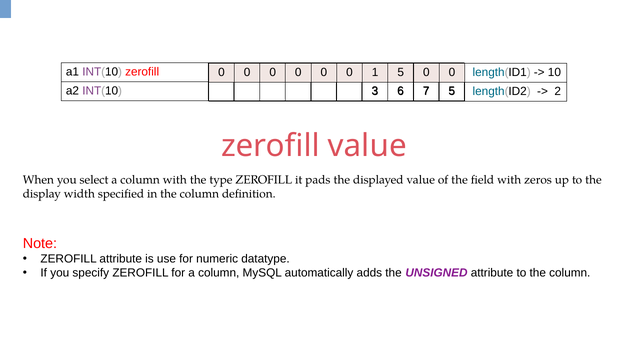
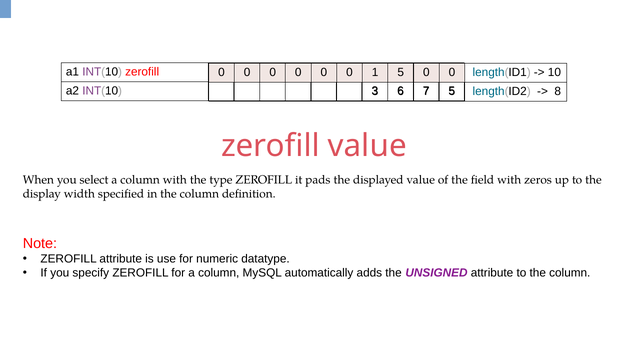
2: 2 -> 8 (558, 91)
